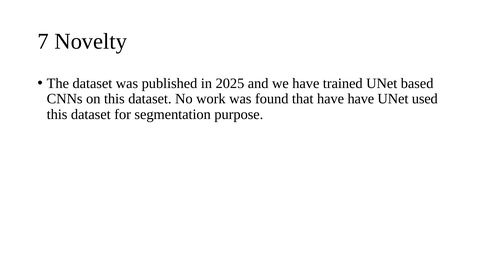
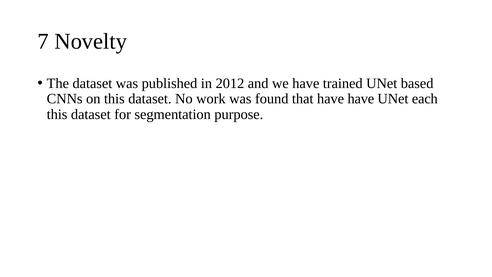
2025: 2025 -> 2012 (230, 83)
used: used -> each (425, 99)
